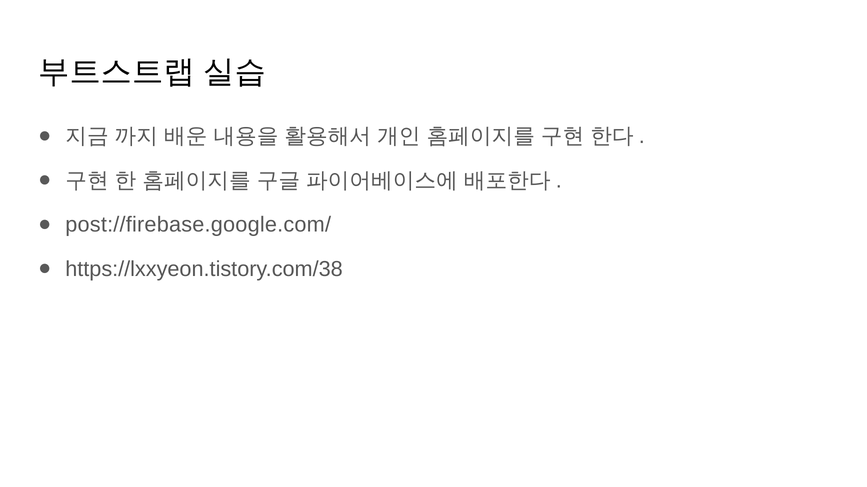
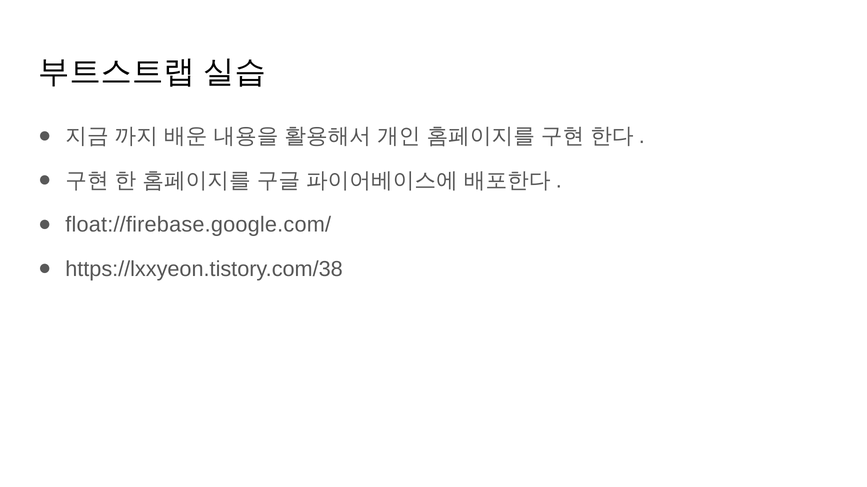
post://firebase.google.com/: post://firebase.google.com/ -> float://firebase.google.com/ (198, 225)
